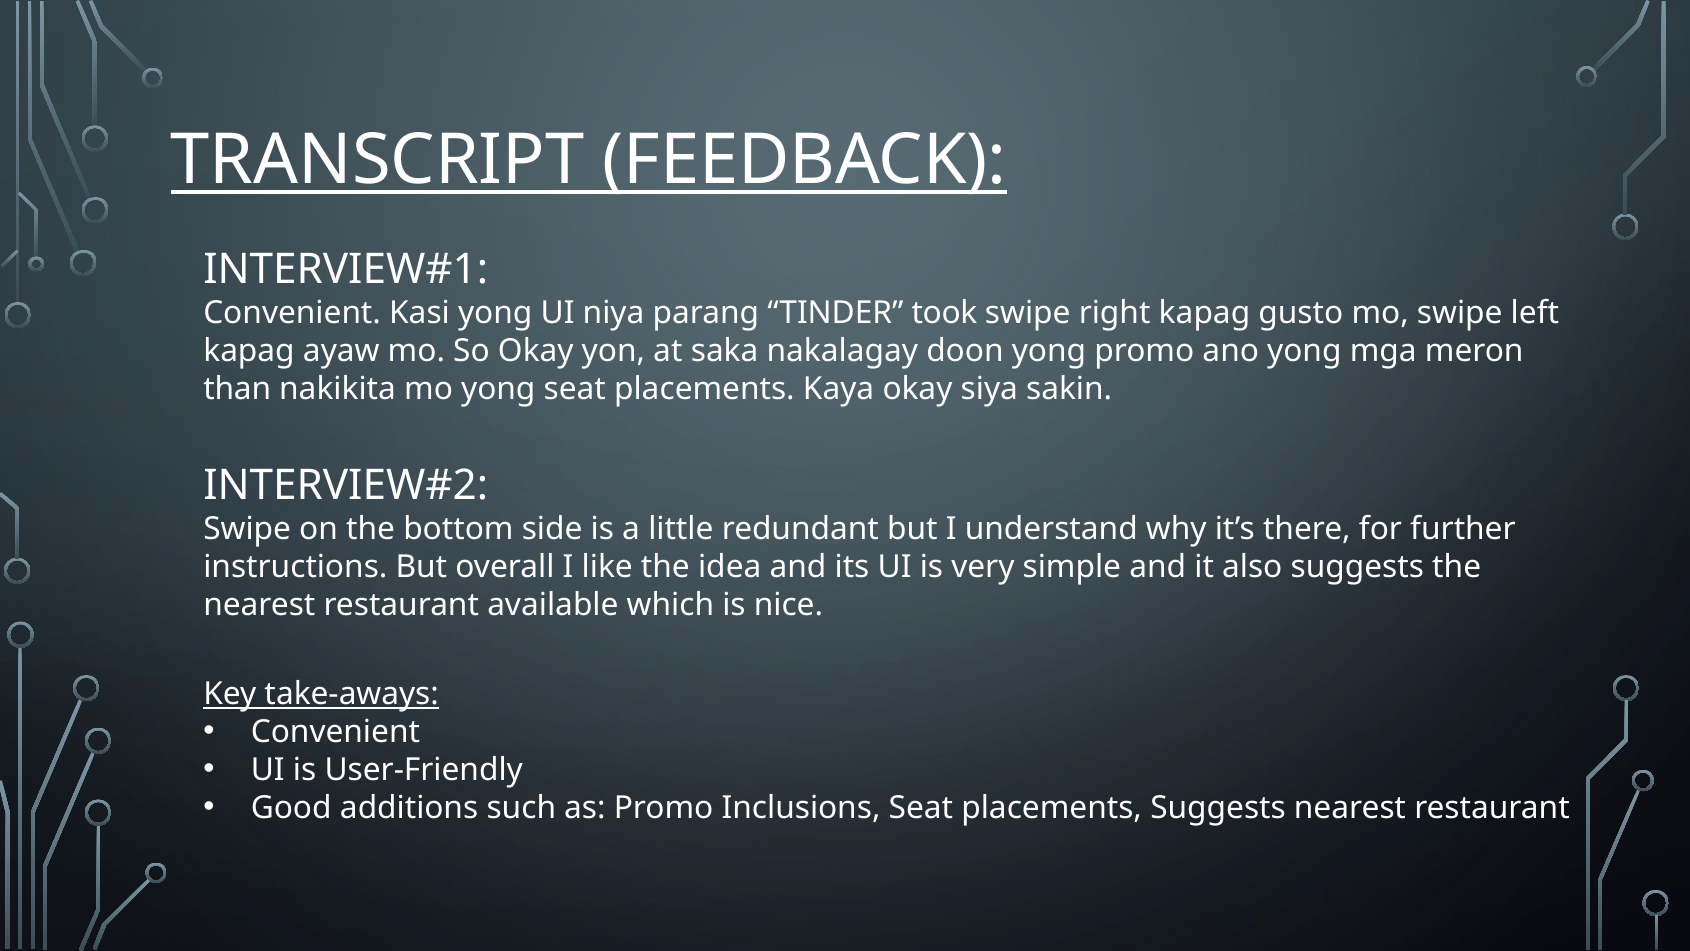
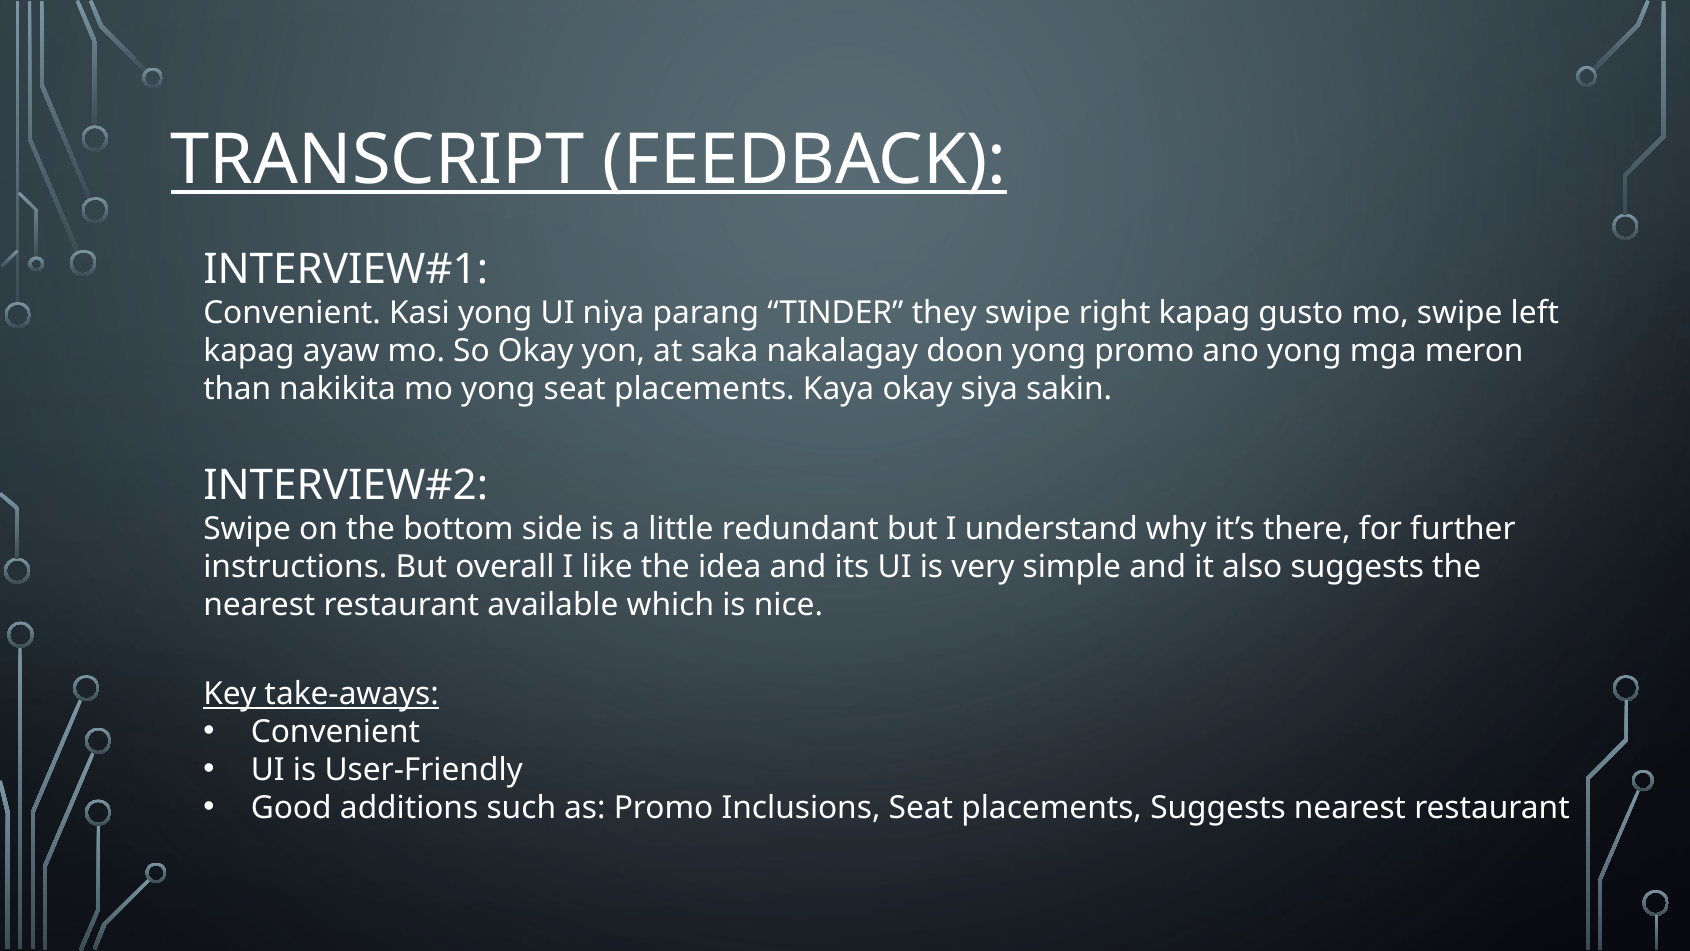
took: took -> they (944, 313)
